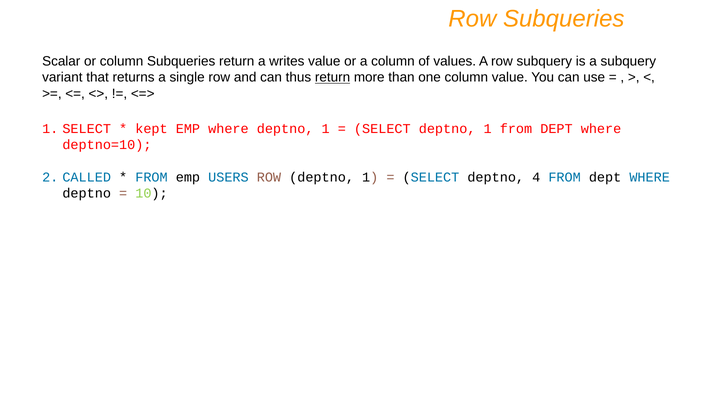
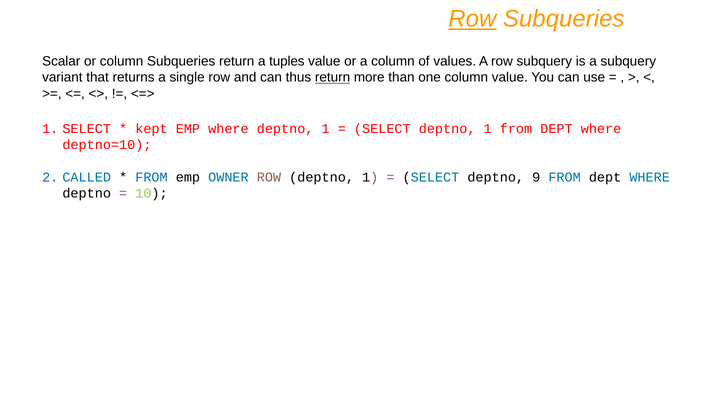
Row underline: none -> present (472, 19)
writes: writes -> tuples (287, 61)
USERS: USERS -> OWNER (228, 177)
4: 4 -> 9 (536, 177)
